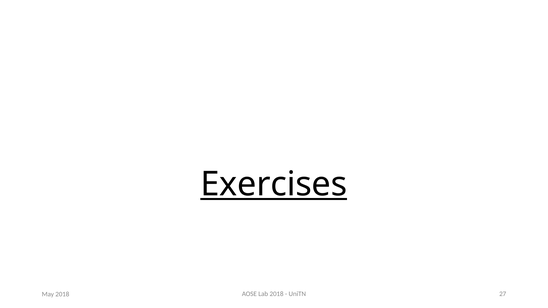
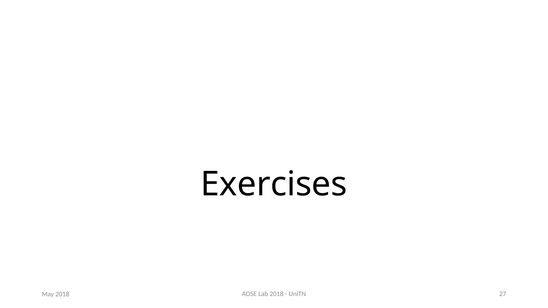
Exercises underline: present -> none (274, 184)
